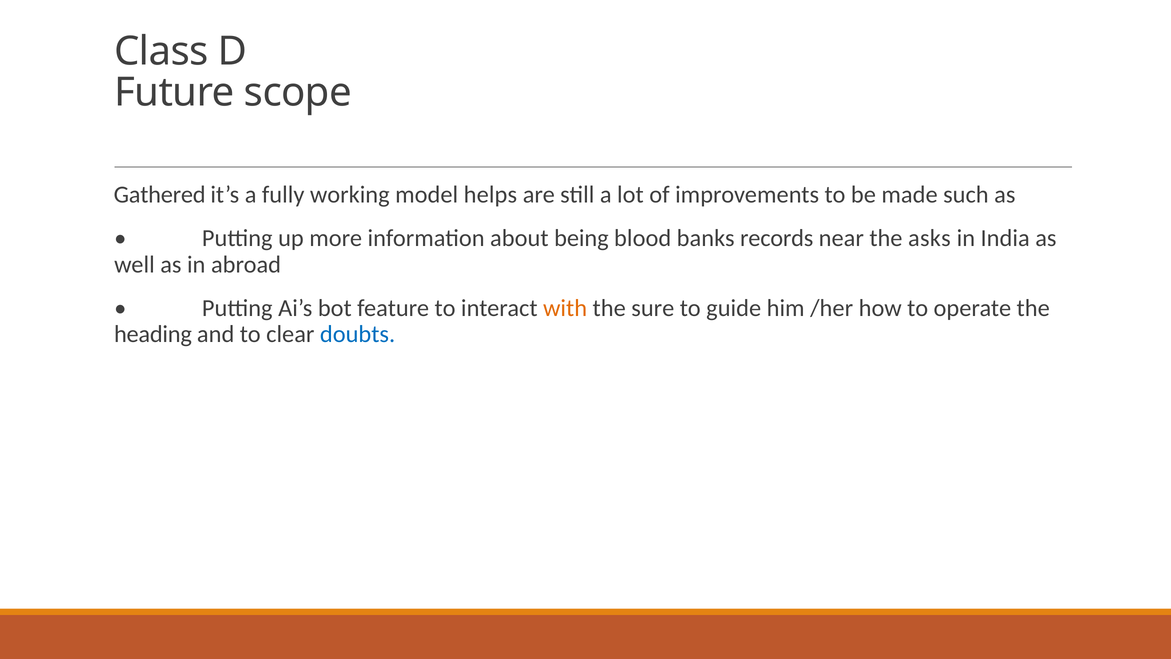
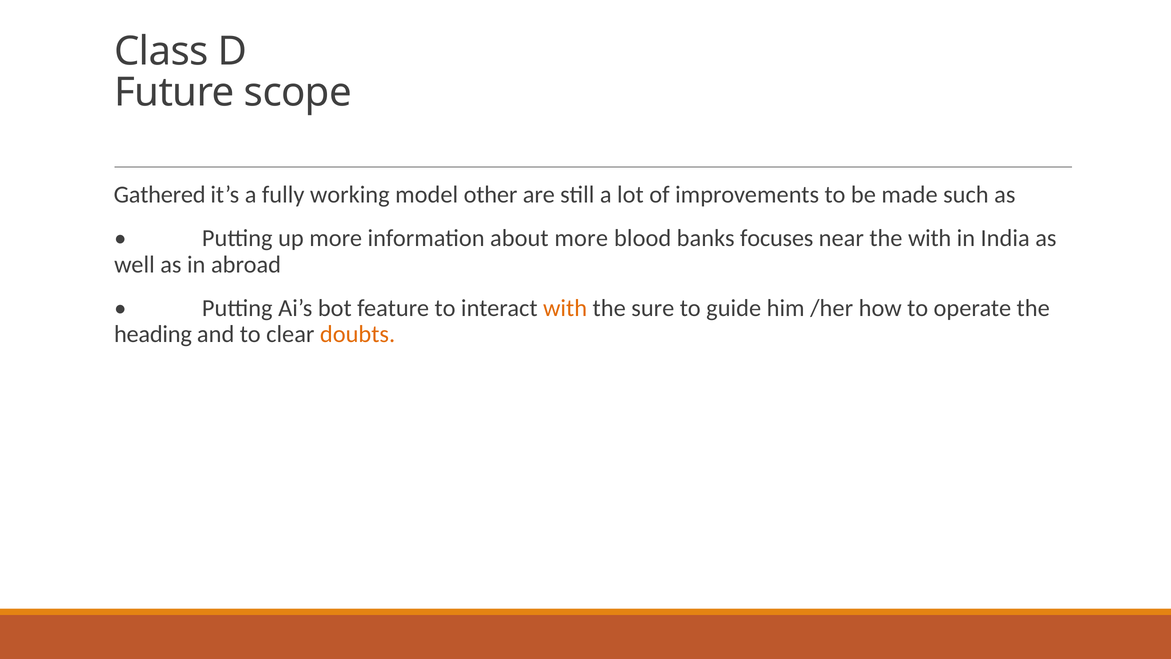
helps: helps -> other (491, 195)
about being: being -> more (581, 238)
records: records -> focuses (777, 238)
the asks: asks -> with (930, 238)
doubts colour: blue -> orange (358, 334)
